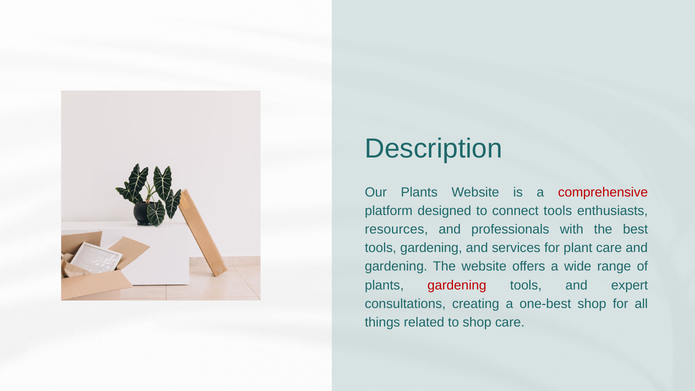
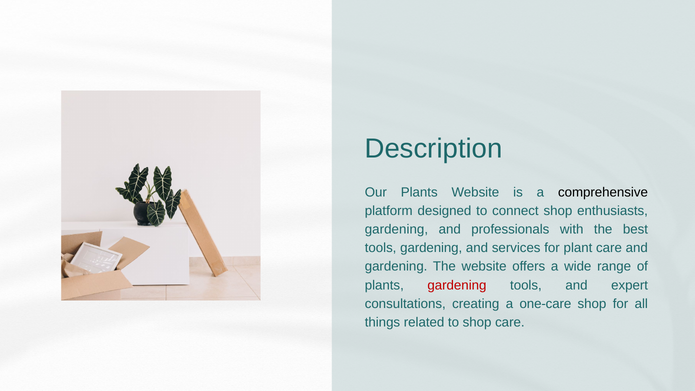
comprehensive colour: red -> black (603, 192)
connect tools: tools -> shop (558, 211)
resources: resources -> gardening (396, 229)
one-best: one-best -> one-care (545, 304)
